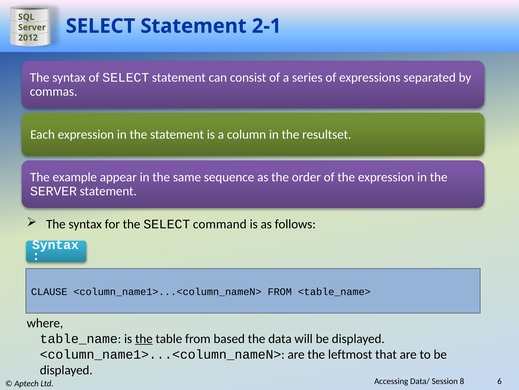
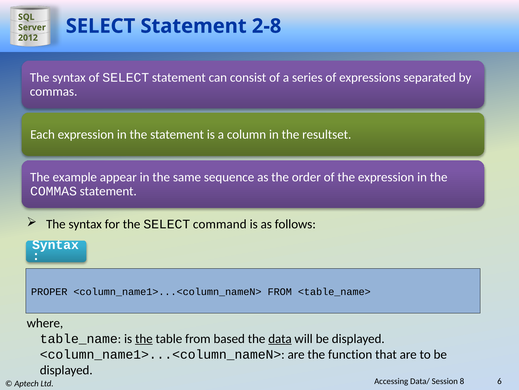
2-1: 2-1 -> 2-8 (267, 26)
SERVER: SERVER -> COMMAS (54, 191)
CLAUSE: CLAUSE -> PROPER (49, 291)
data underline: none -> present (280, 338)
leftmost: leftmost -> function (350, 354)
